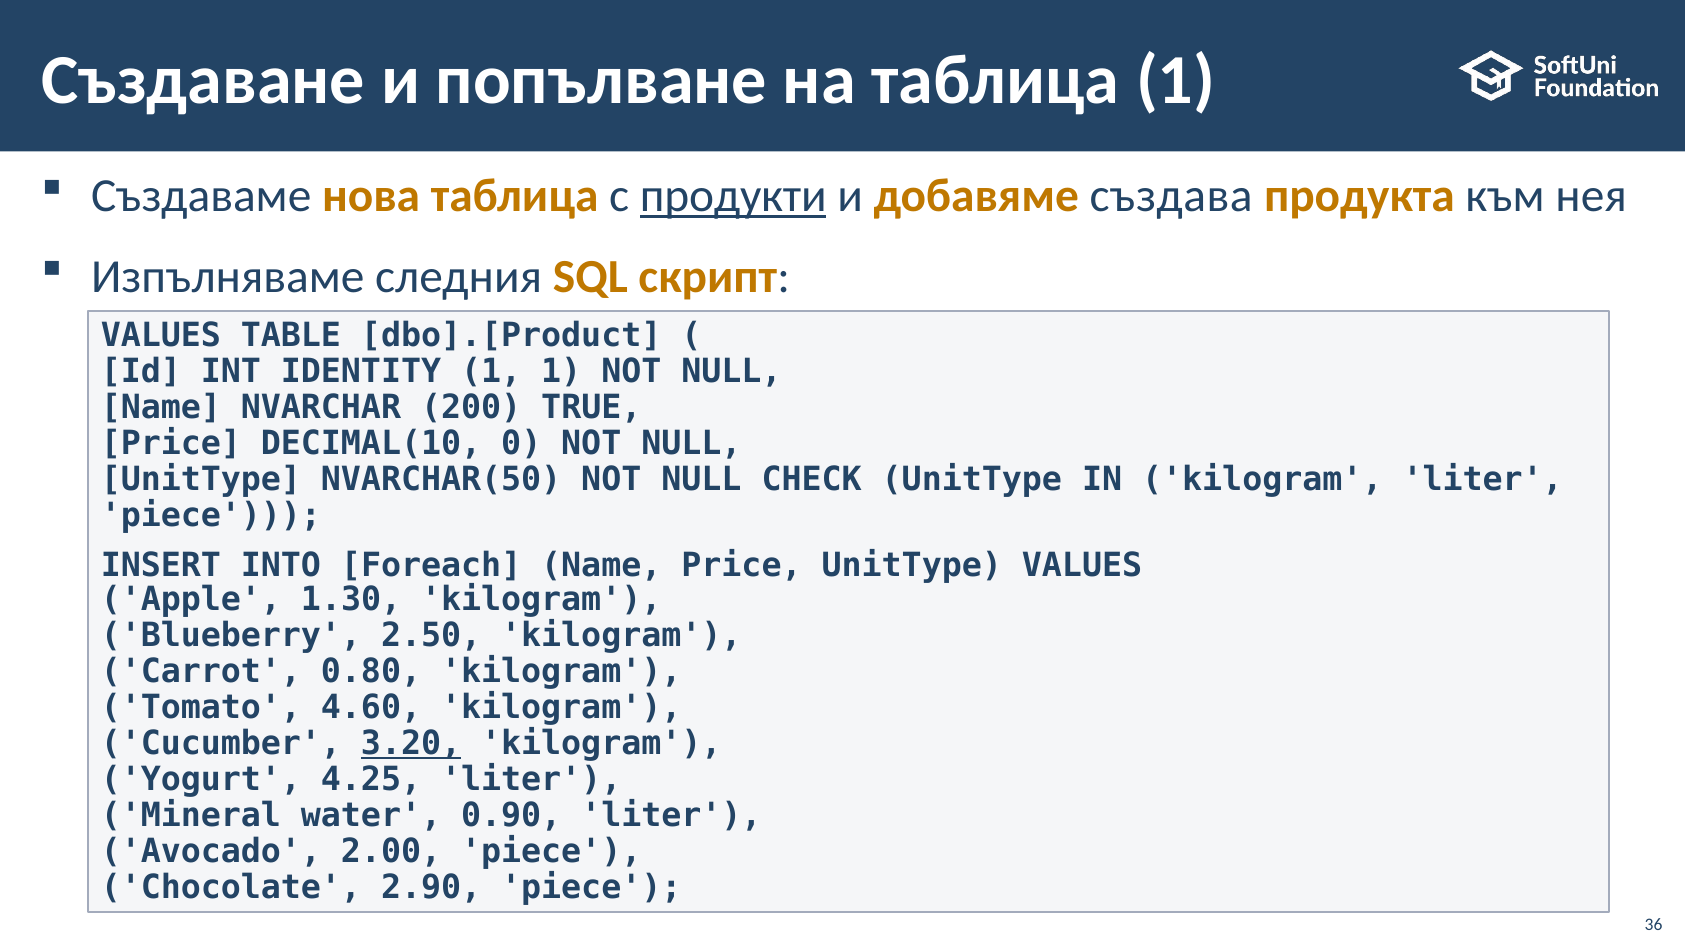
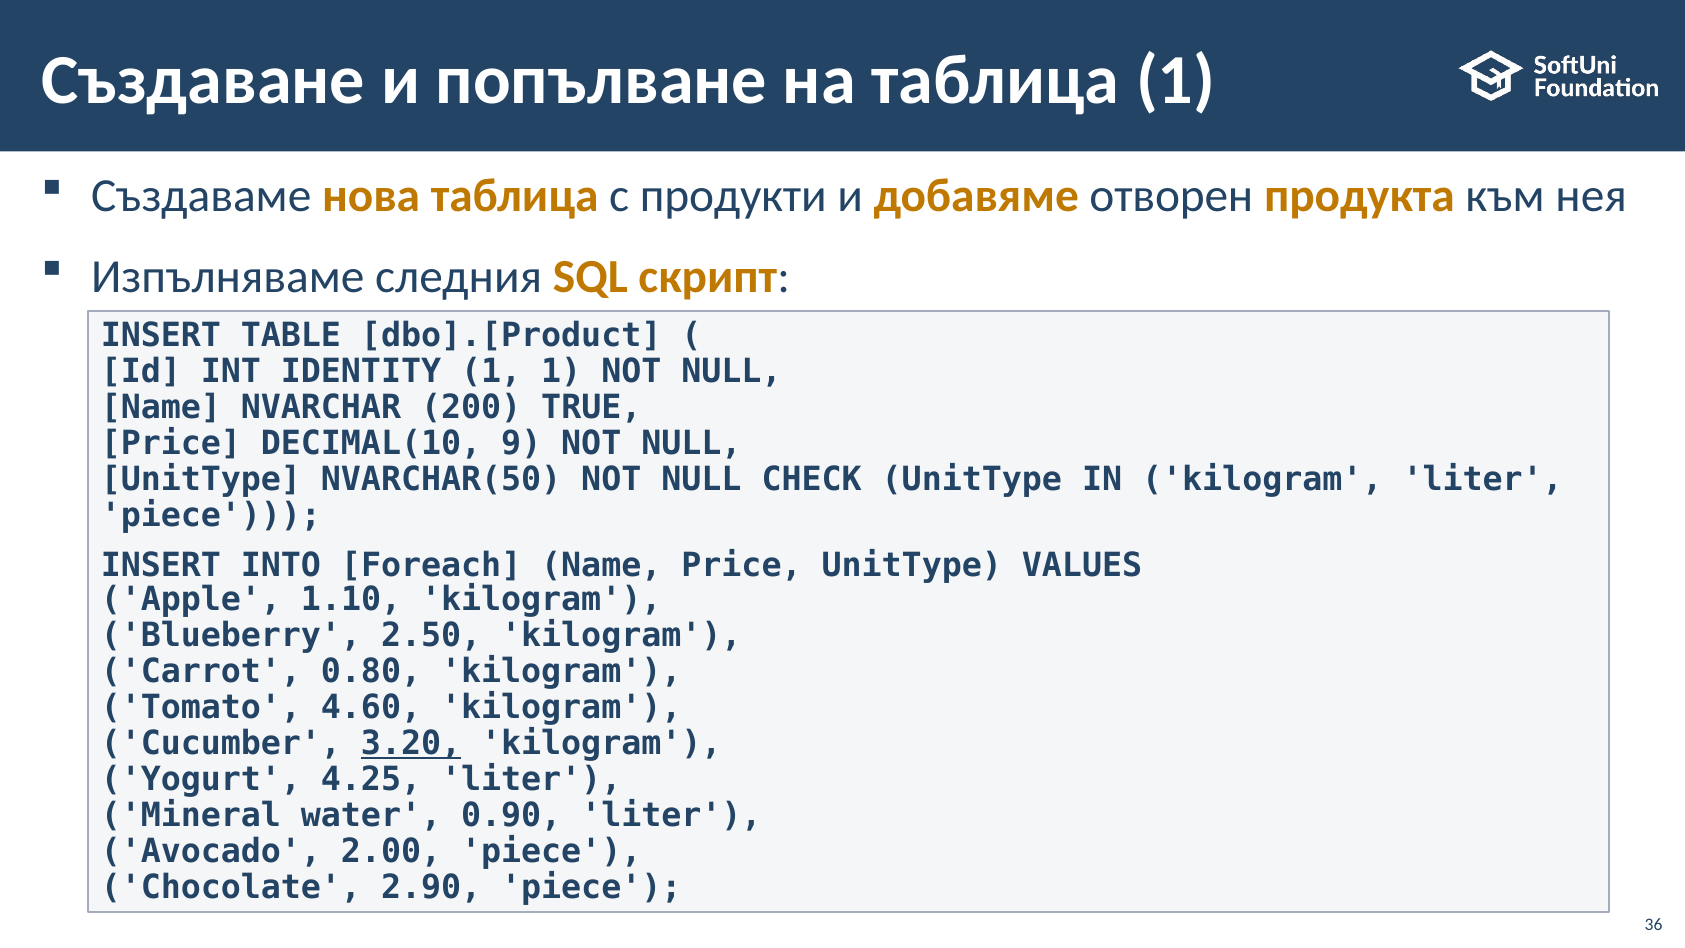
продукти underline: present -> none (733, 196)
създава: създава -> отворен (1171, 196)
VALUES: VALUES -> INSERT (161, 335)
0: 0 -> 9 (521, 443)
1.30: 1.30 -> 1.10 (351, 599)
